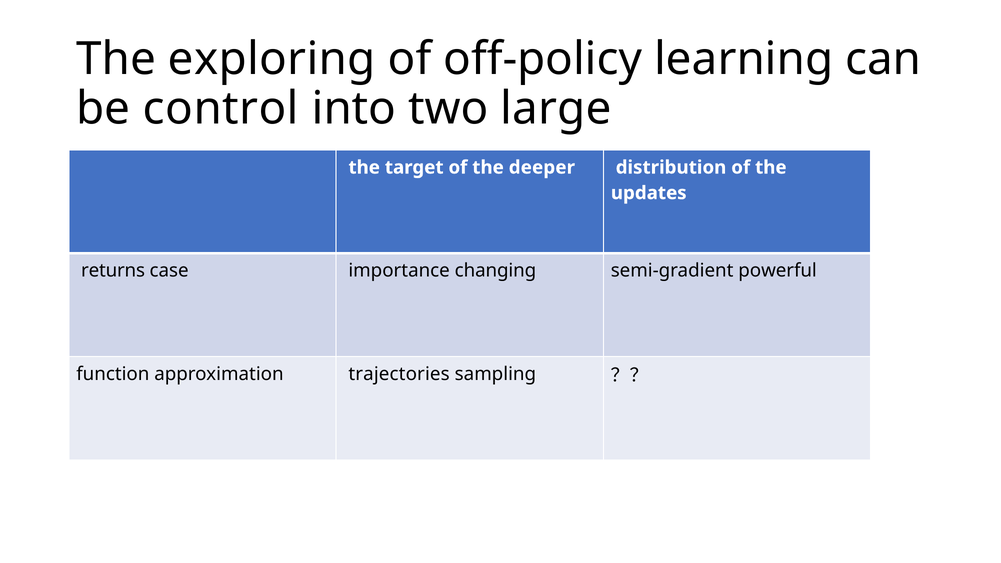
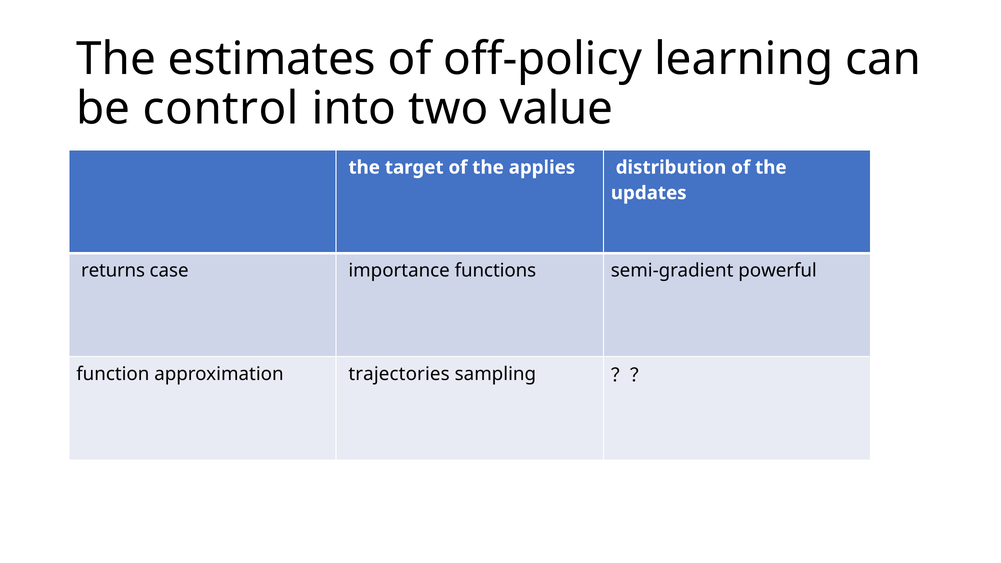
exploring: exploring -> estimates (272, 59)
large: large -> value (556, 109)
deeper: deeper -> applies (542, 167)
changing: changing -> functions (495, 271)
